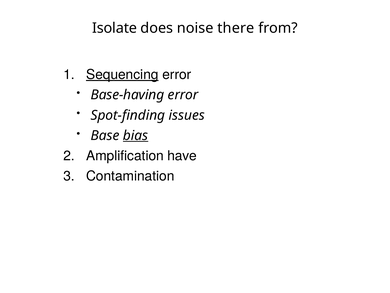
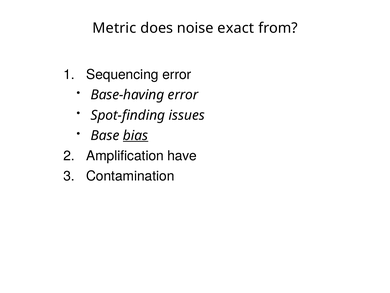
Isolate: Isolate -> Metric (114, 28)
there: there -> exact (236, 28)
Sequencing underline: present -> none (122, 75)
